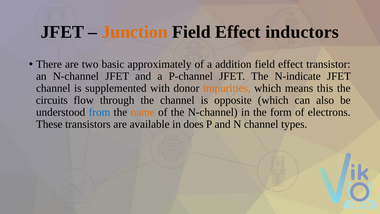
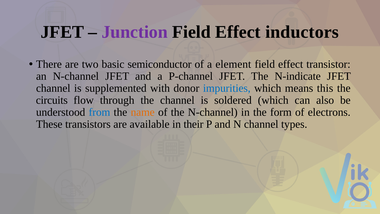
Junction colour: orange -> purple (135, 32)
approximately: approximately -> semiconductor (160, 64)
addition: addition -> element (233, 64)
impurities colour: orange -> blue (227, 88)
opposite: opposite -> soldered (233, 100)
does: does -> their (194, 124)
